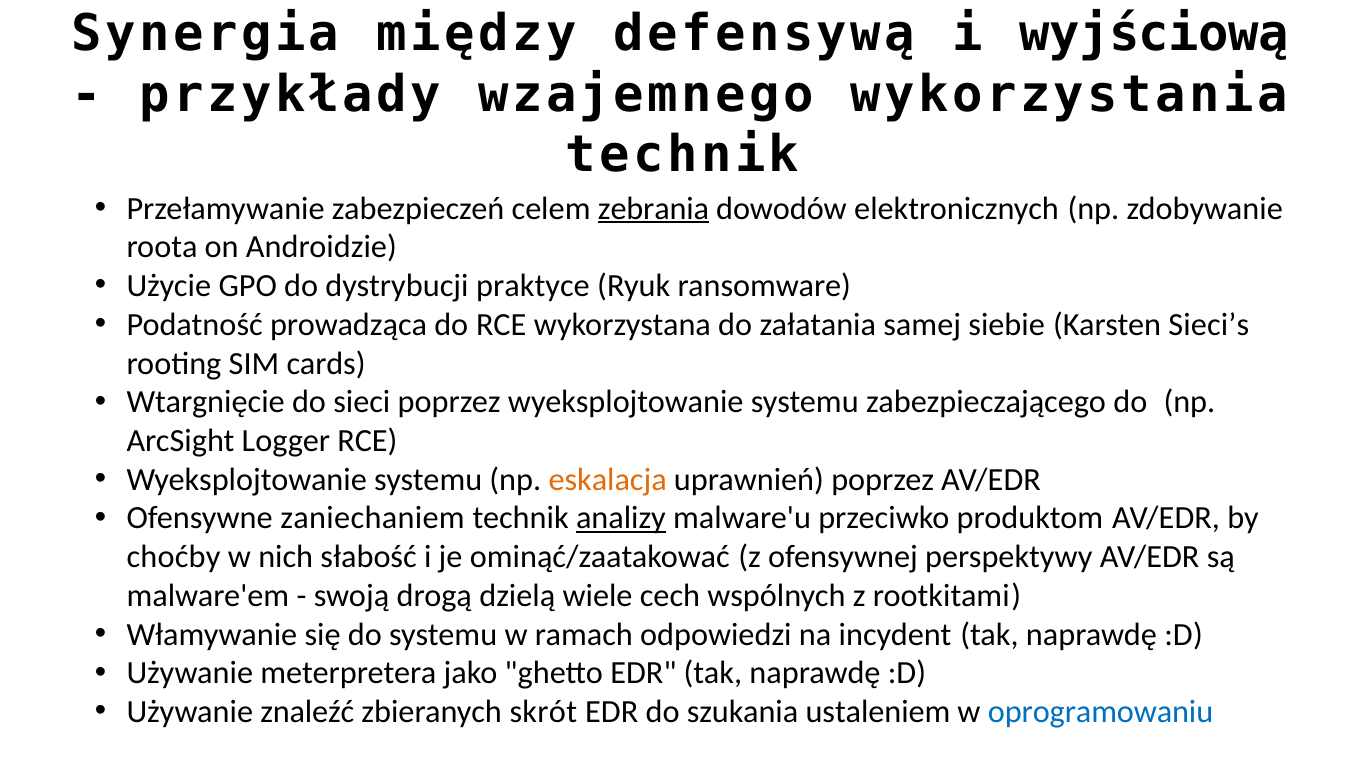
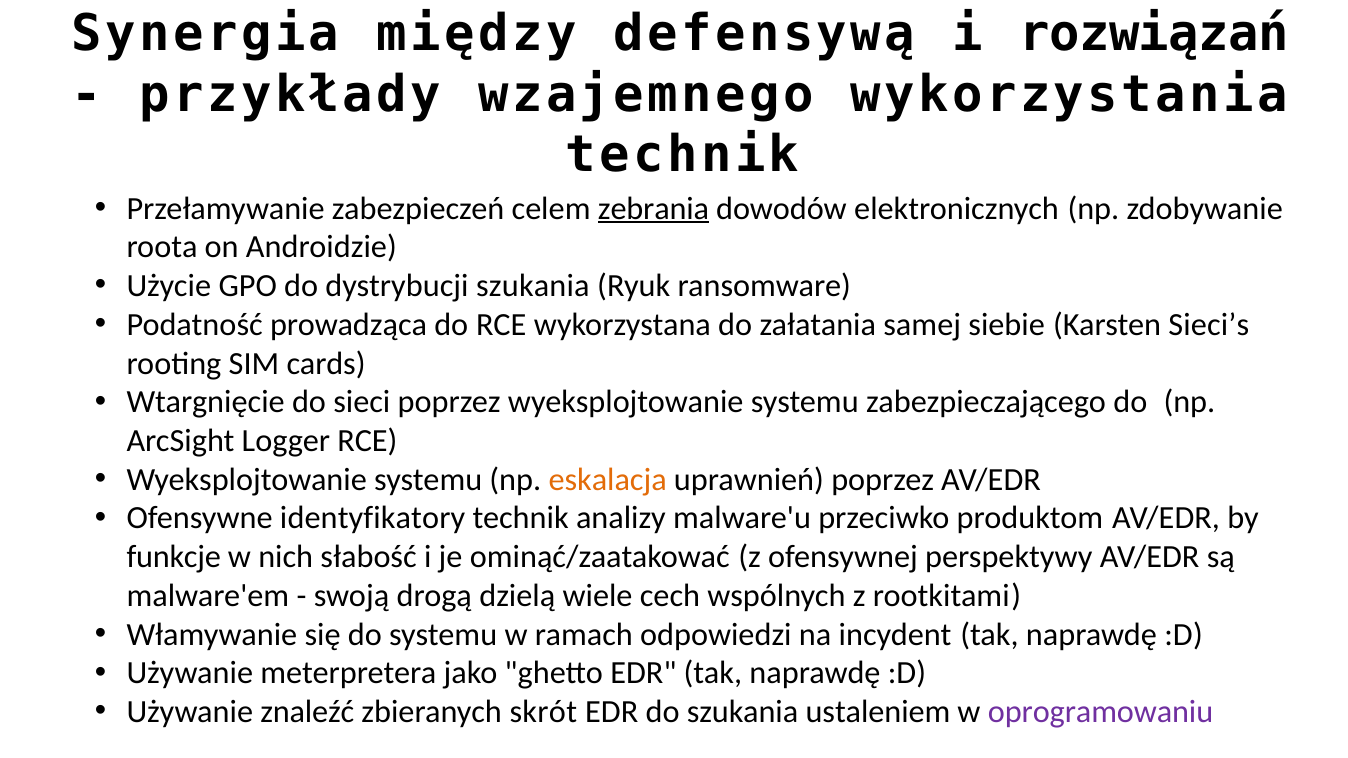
wyjściową: wyjściową -> rozwiązań (1154, 34)
dystrybucji praktyce: praktyce -> szukania (533, 286)
zaniechaniem: zaniechaniem -> identyfikatory (373, 518)
analizy underline: present -> none (621, 518)
choćby: choćby -> funkcje (174, 557)
oprogramowaniu colour: blue -> purple (1101, 712)
